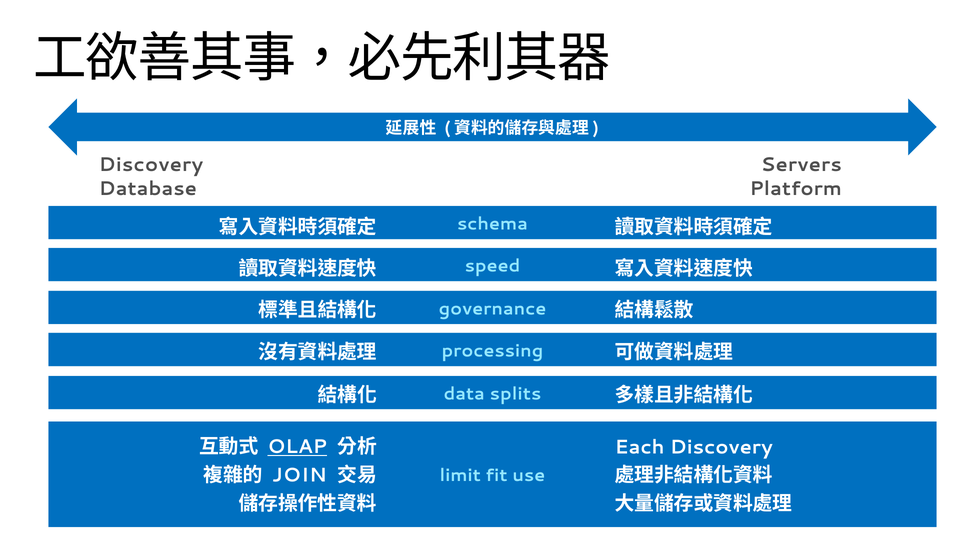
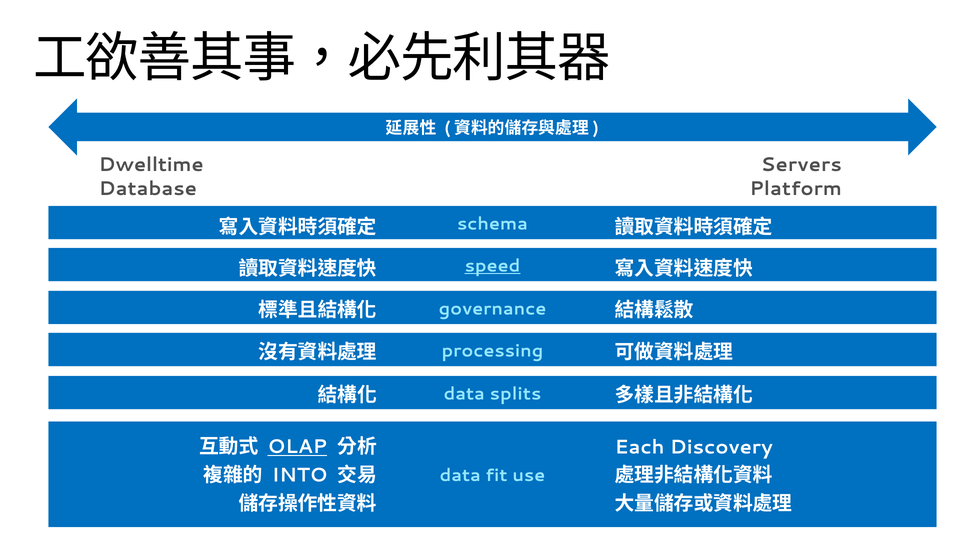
Discovery: Discovery -> Dwelltime (151, 165)
speed underline: none -> present (493, 266)
JOIN: JOIN -> INTO (300, 475)
limit: limit -> data (460, 476)
